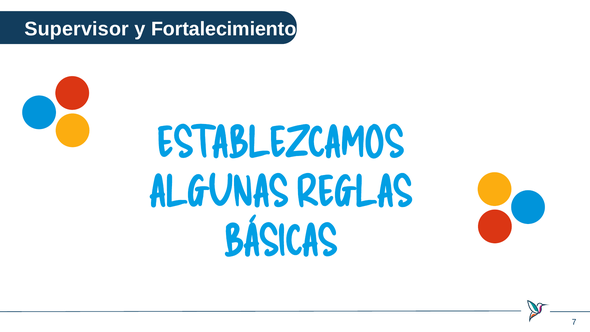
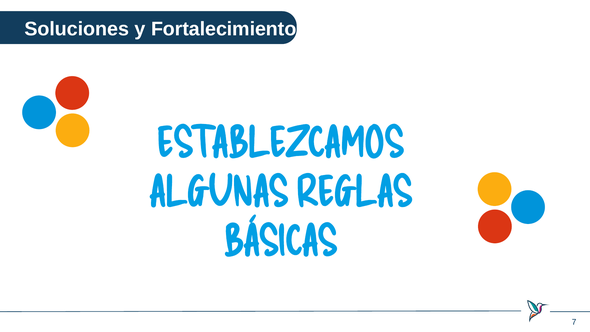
Supervisor: Supervisor -> Soluciones (77, 29)
